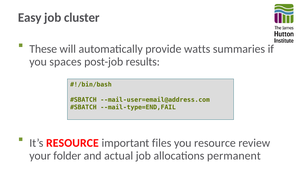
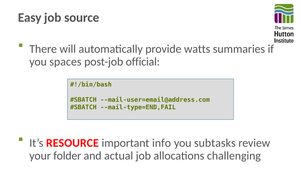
cluster: cluster -> source (82, 17)
These: These -> There (43, 49)
results: results -> official (143, 62)
files: files -> info (162, 142)
you resource: resource -> subtasks (215, 142)
permanent: permanent -> challenging (234, 155)
